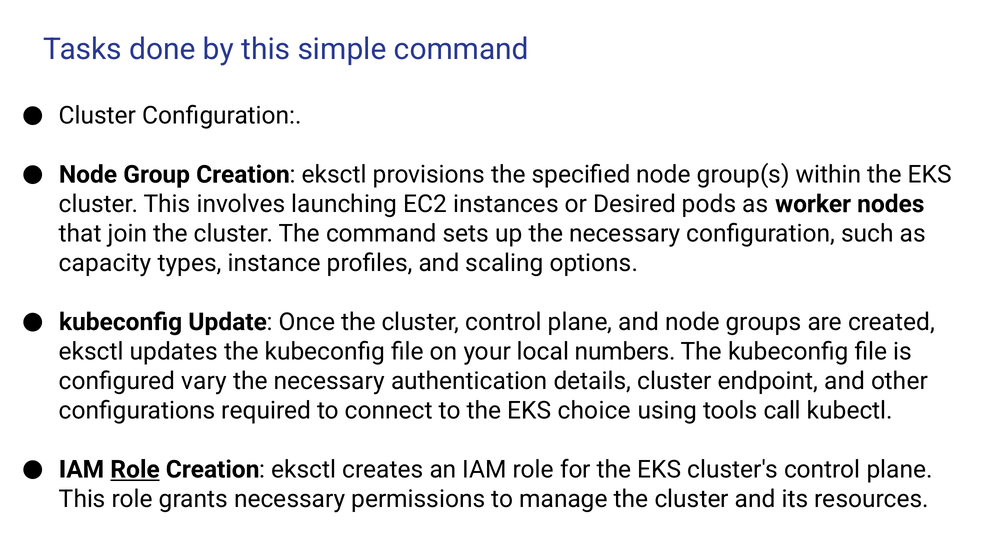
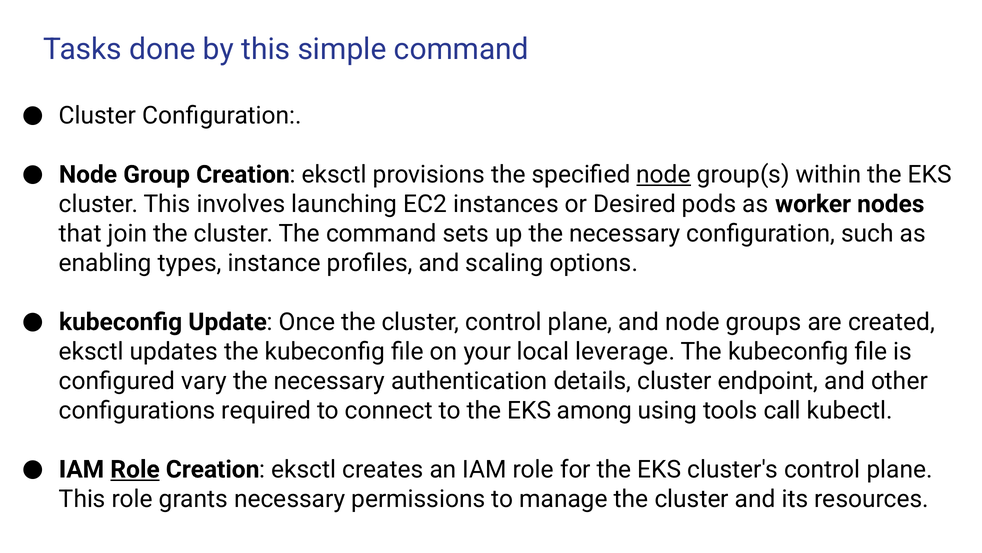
node underline: none -> present (664, 174)
capacity: capacity -> enabling (105, 263)
numbers: numbers -> leverage (625, 351)
choice: choice -> among (595, 410)
